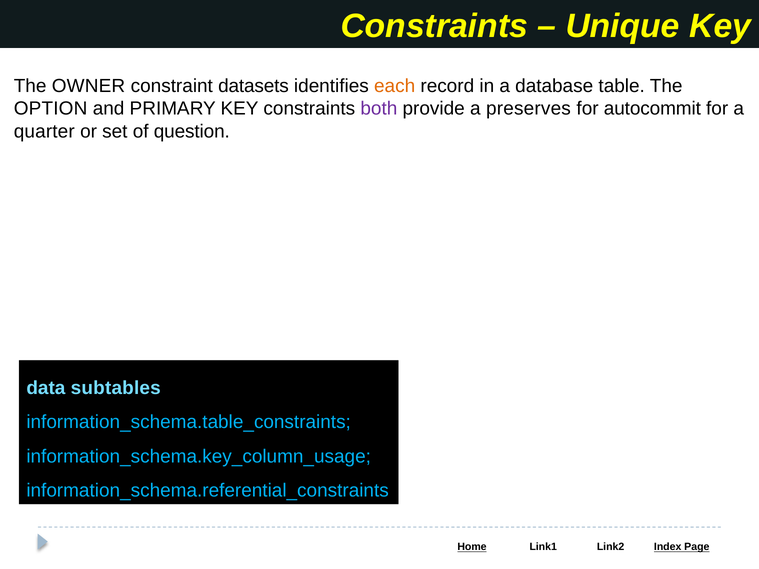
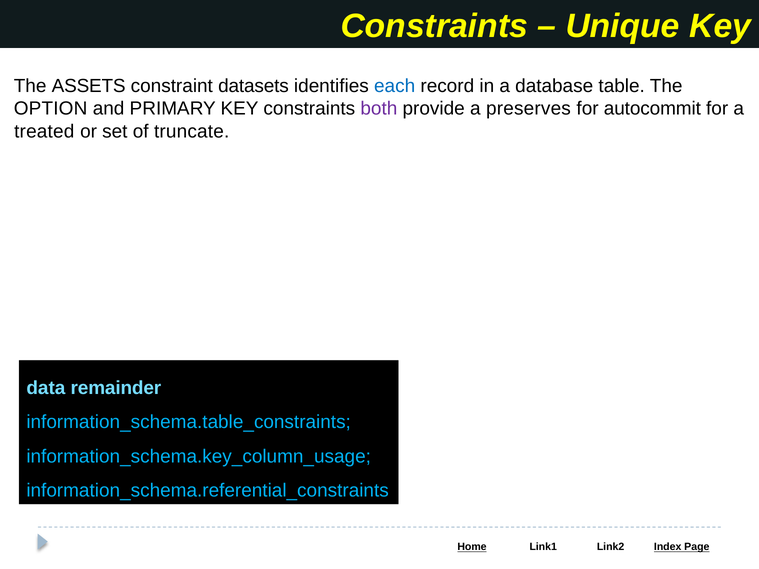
OWNER: OWNER -> ASSETS (89, 86)
each colour: orange -> blue (395, 86)
quarter: quarter -> treated (44, 132)
question: question -> truncate (192, 132)
subtables: subtables -> remainder (116, 388)
